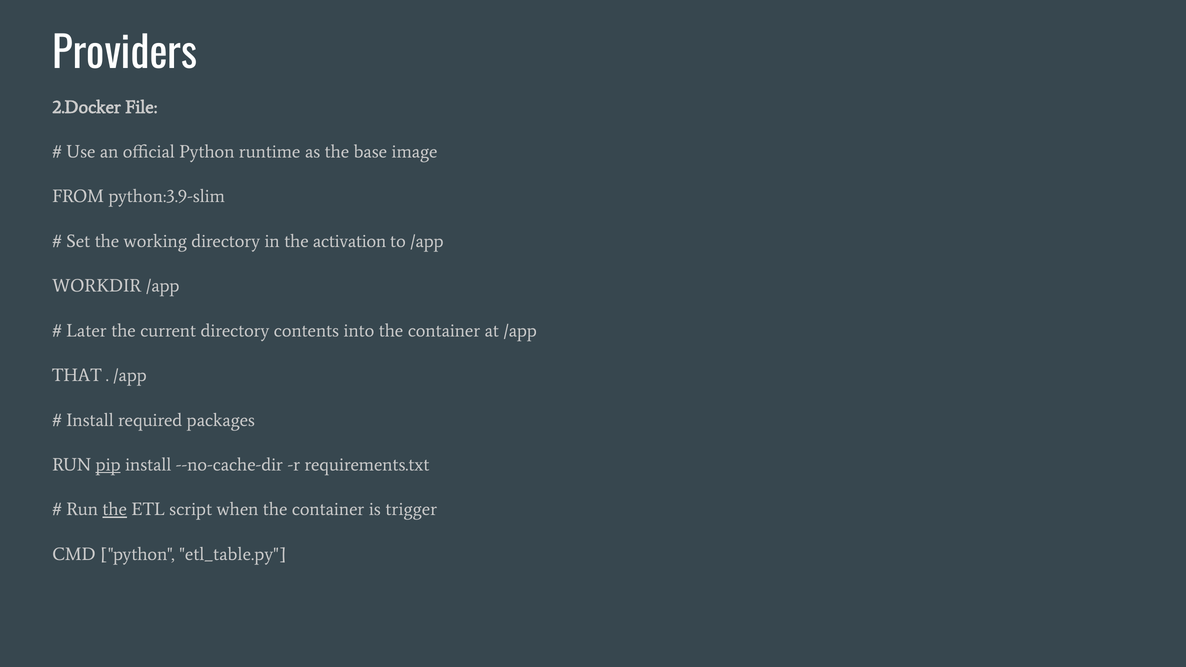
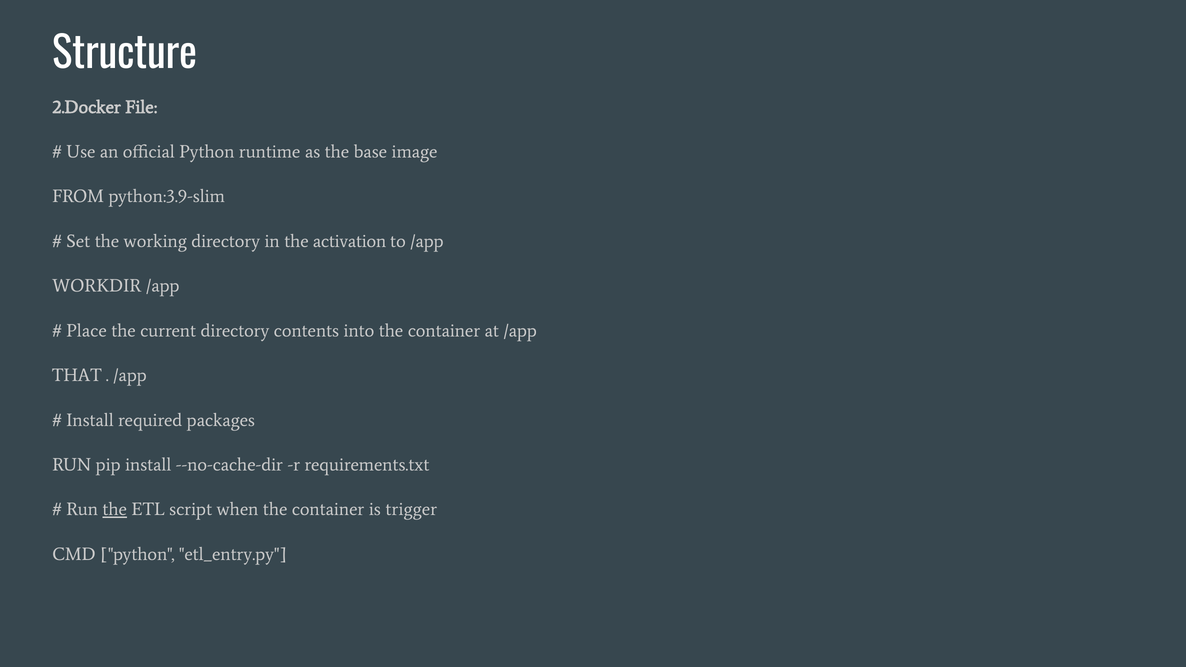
Providers: Providers -> Structure (125, 54)
Later: Later -> Place (87, 331)
pip underline: present -> none (108, 465)
etl_table.py: etl_table.py -> etl_entry.py (233, 554)
